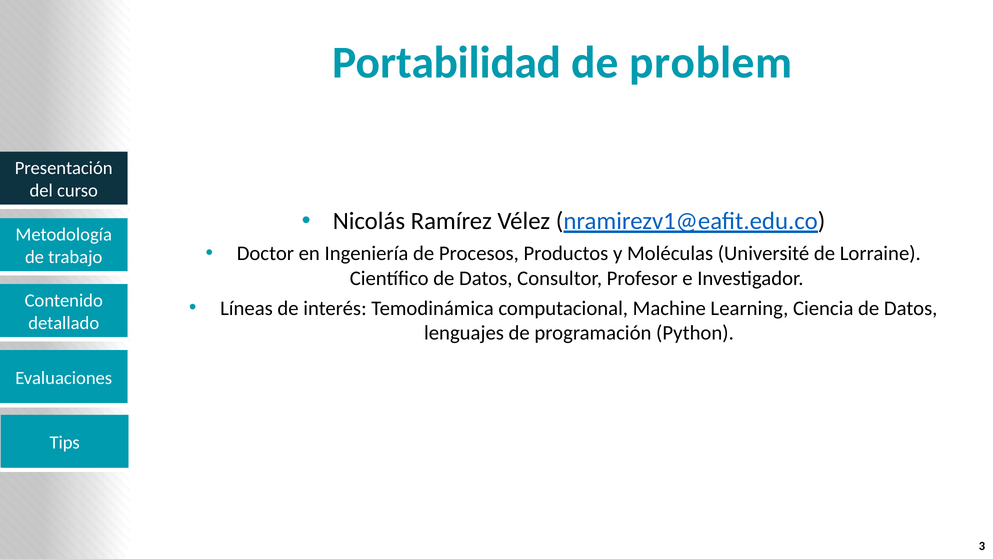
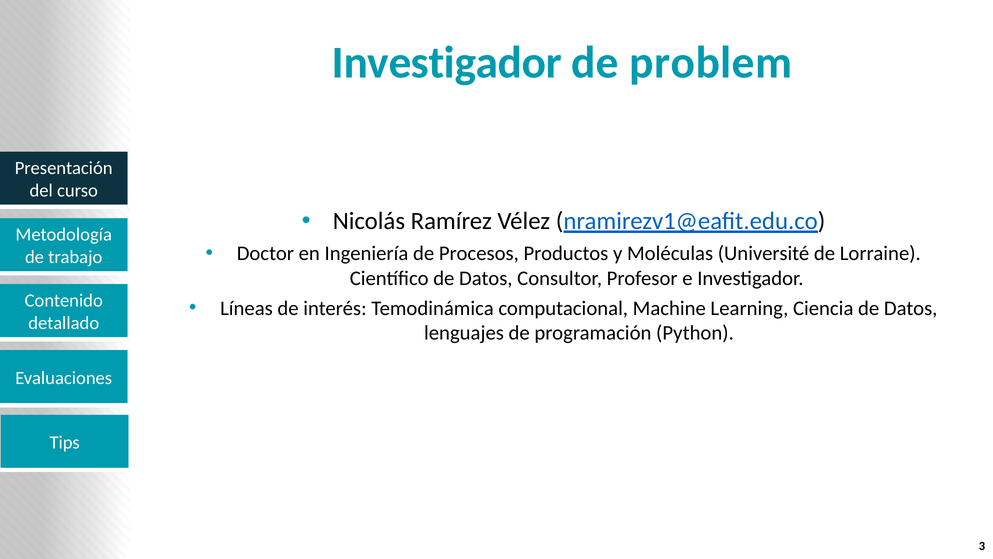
Portabilidad: Portabilidad -> Investigador (447, 63)
